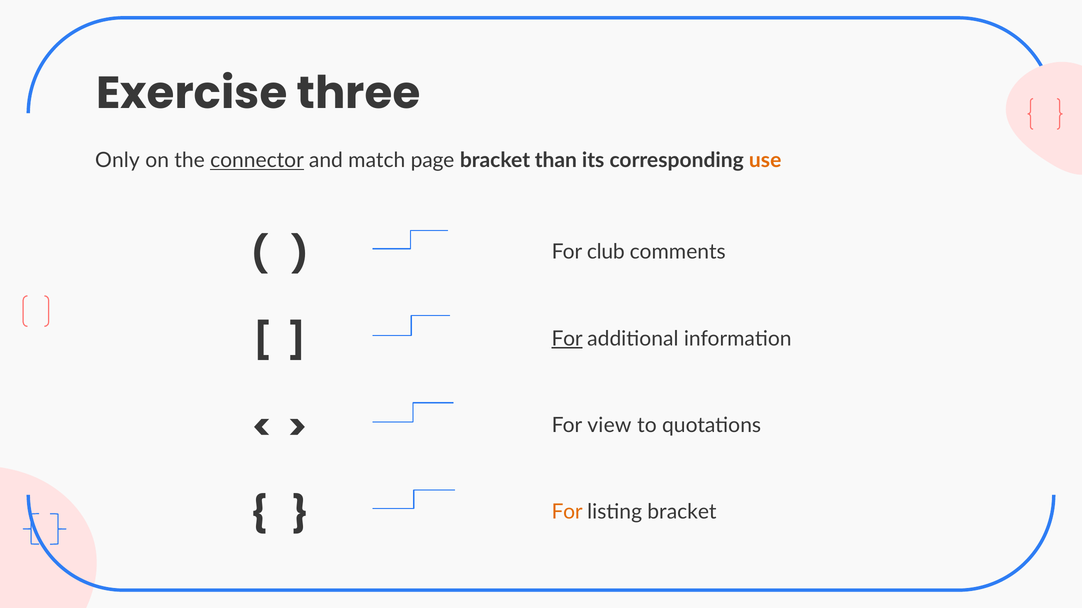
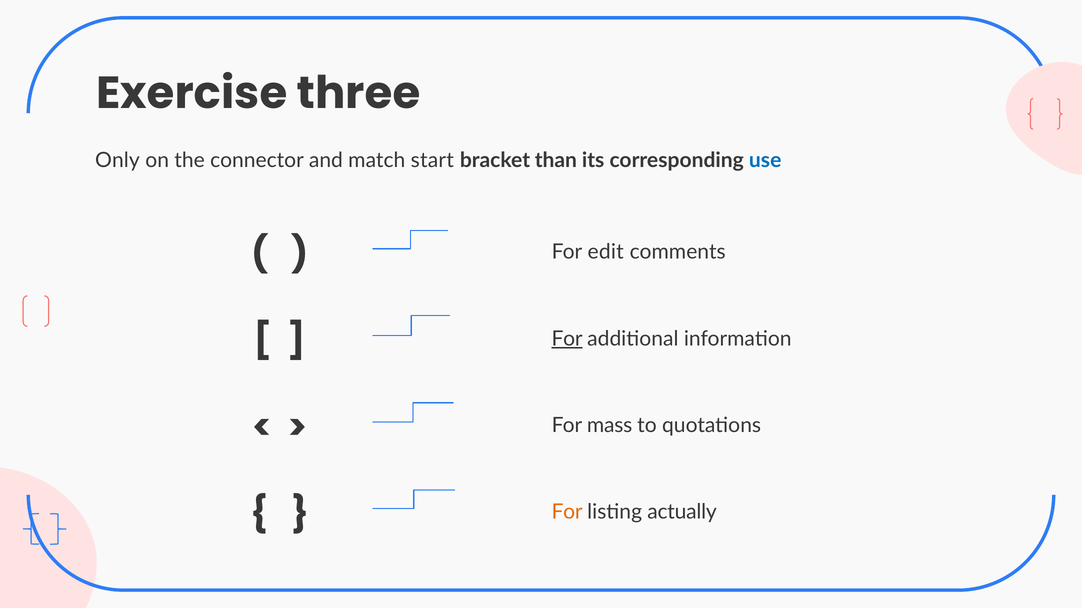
connector underline: present -> none (257, 161)
page: page -> start (432, 161)
use colour: orange -> blue (765, 161)
club: club -> edit (606, 252)
view: view -> mass (610, 426)
listing bracket: bracket -> actually (682, 513)
